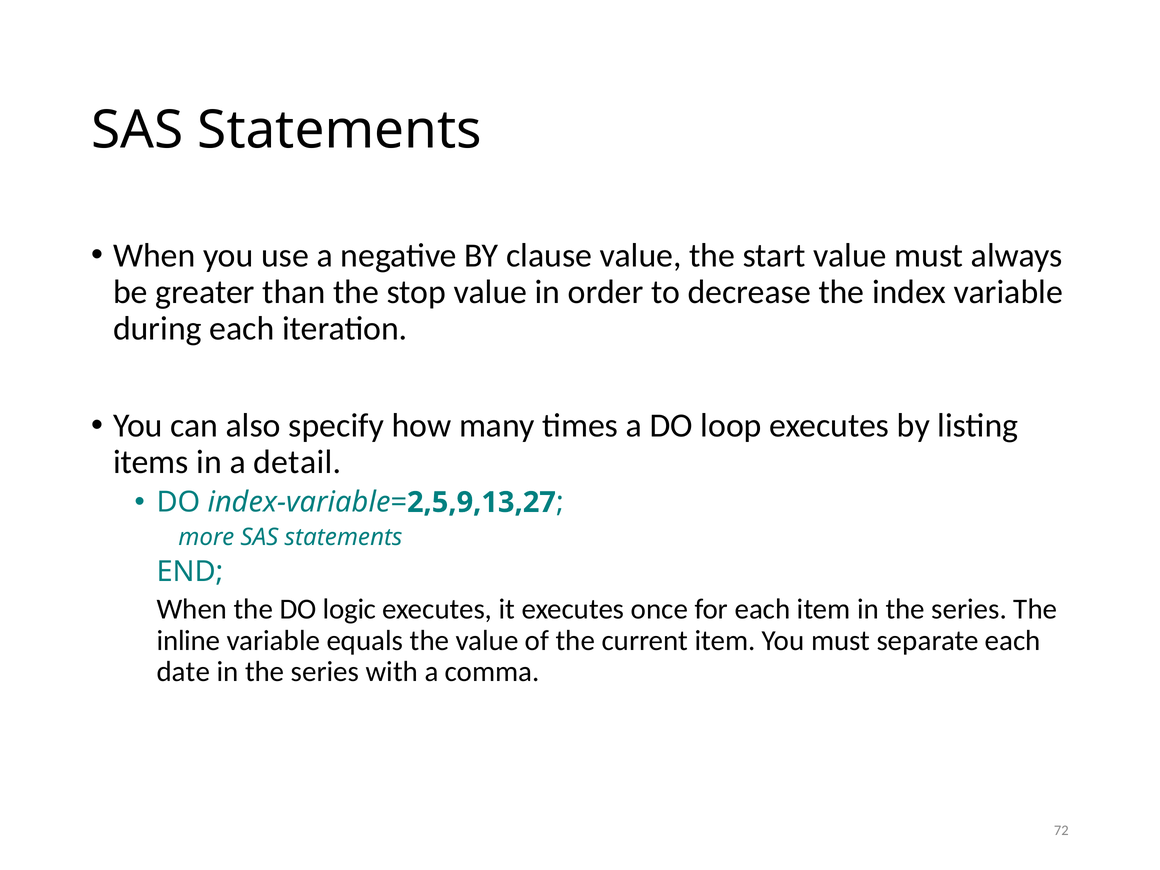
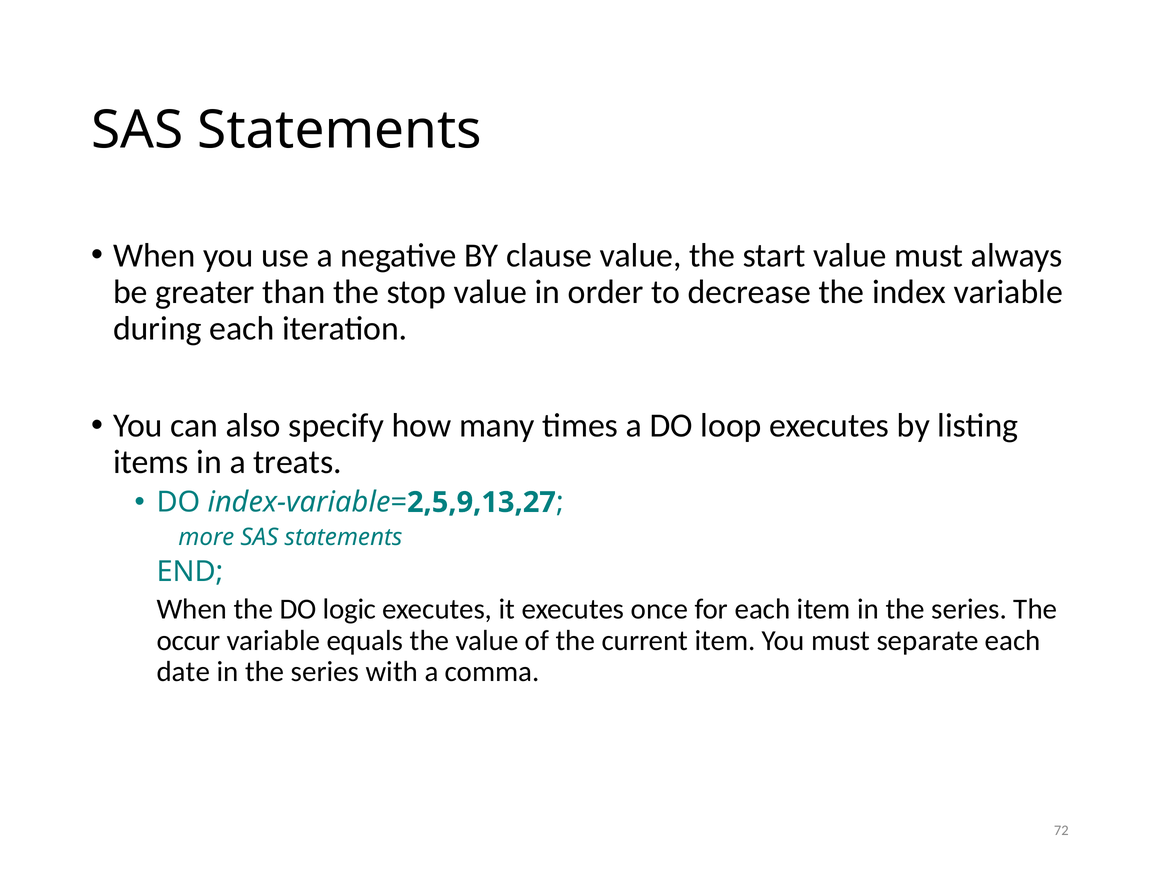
detail: detail -> treats (298, 462)
inline: inline -> occur (189, 641)
